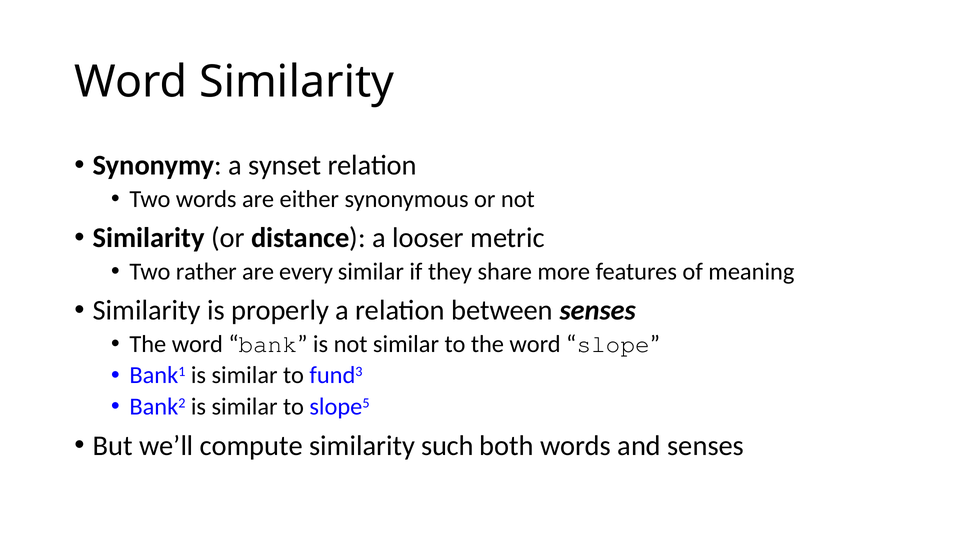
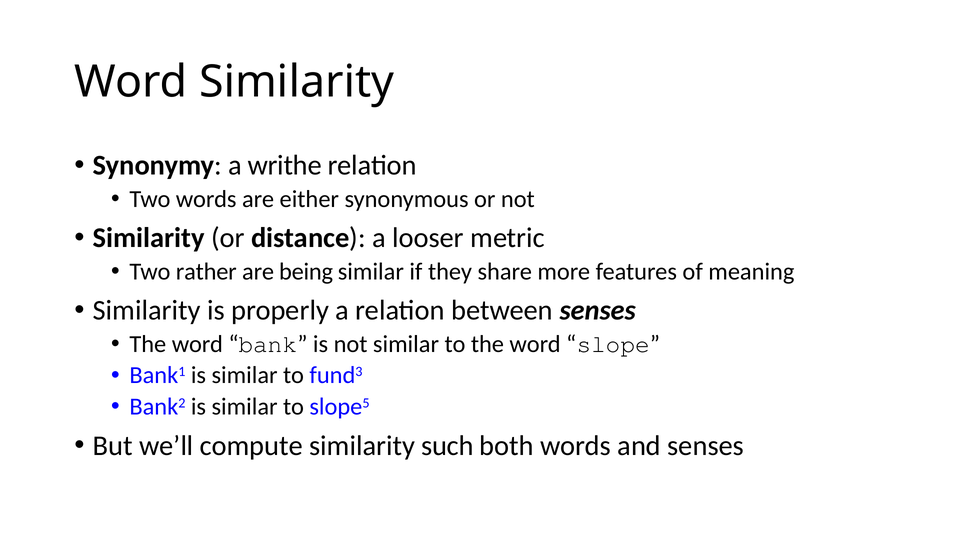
synset: synset -> writhe (285, 165)
every: every -> being (306, 271)
